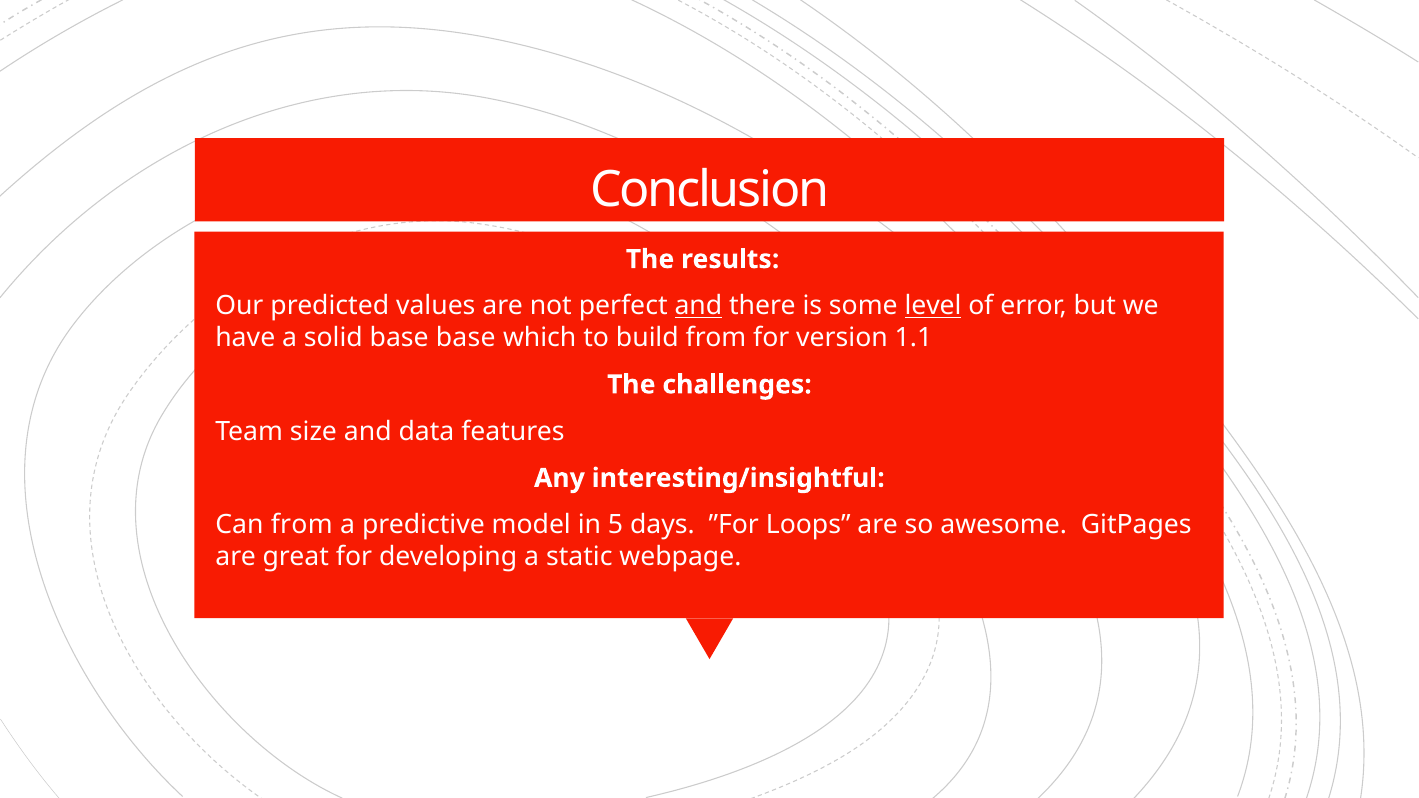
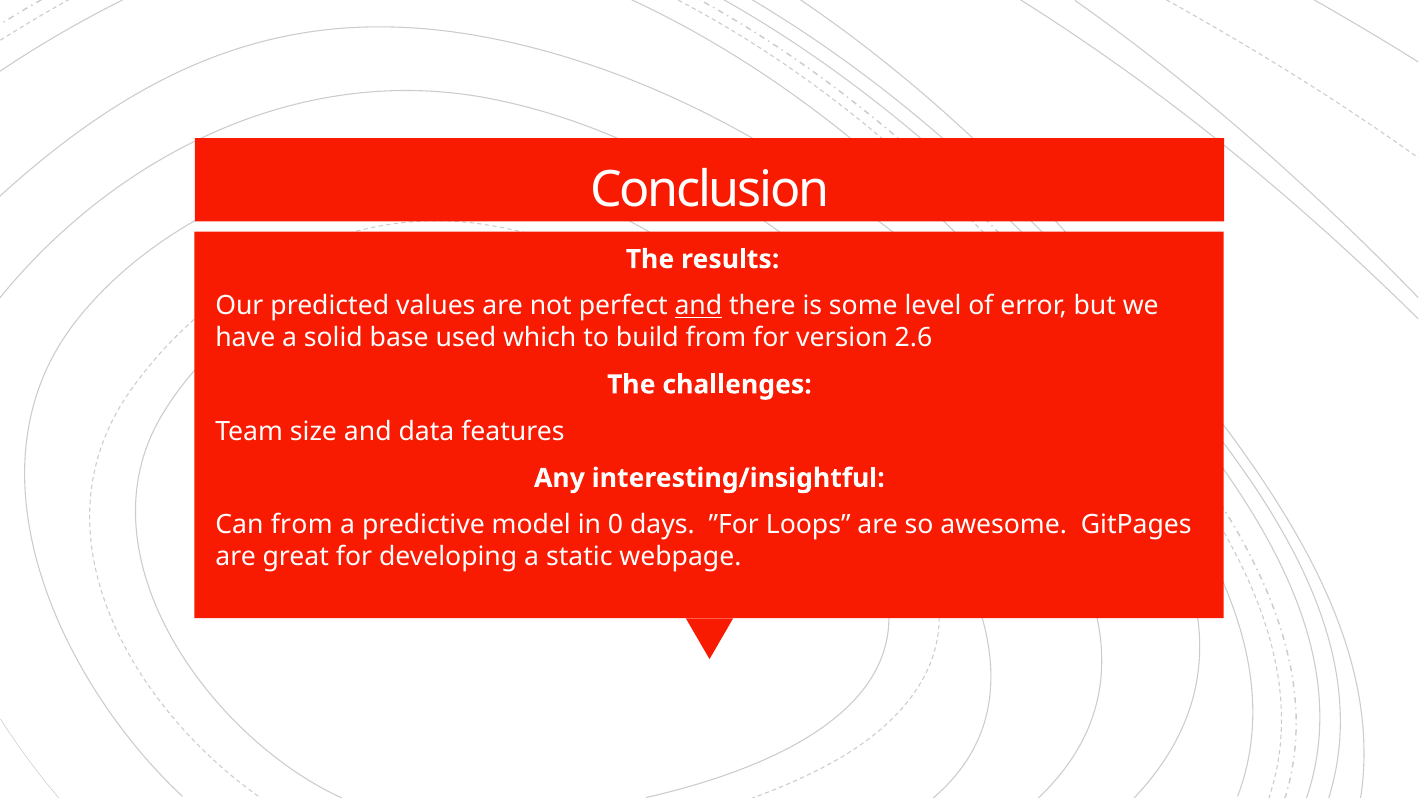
level underline: present -> none (933, 306)
base base: base -> used (466, 338)
1.1: 1.1 -> 2.6 (913, 338)
5: 5 -> 0 (616, 525)
